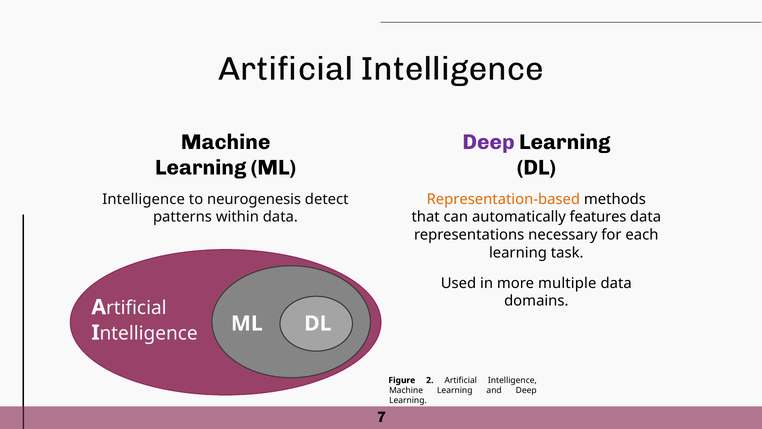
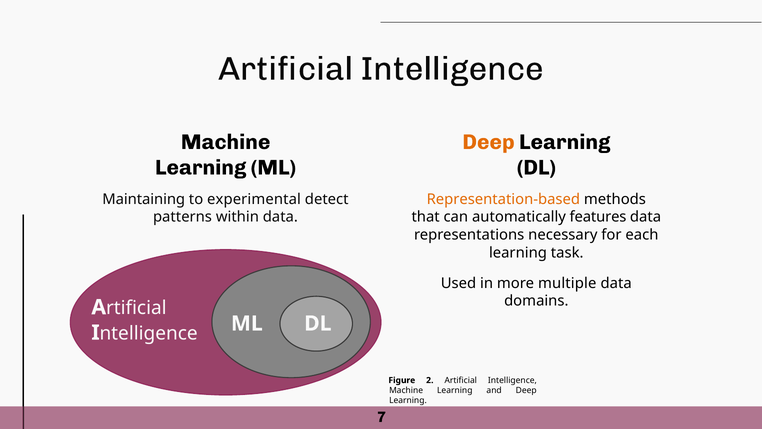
Deep colour: purple -> orange (489, 142)
Intelligence: Intelligence -> Maintaining (144, 199)
neurogenesis: neurogenesis -> experimental (254, 199)
